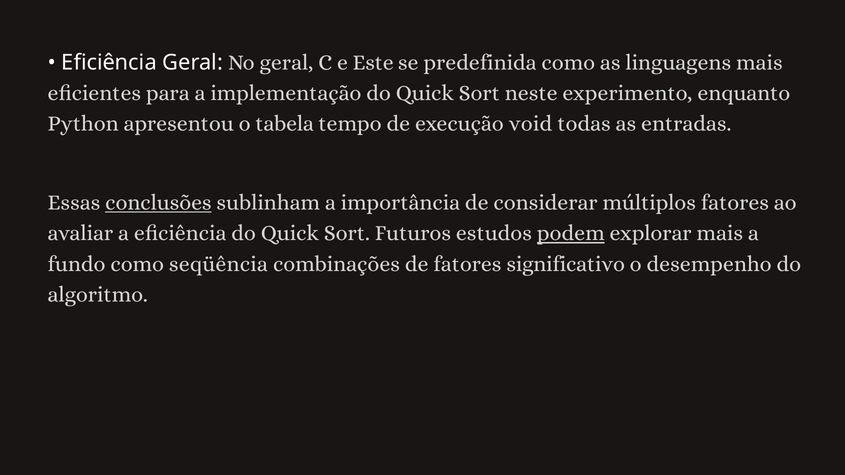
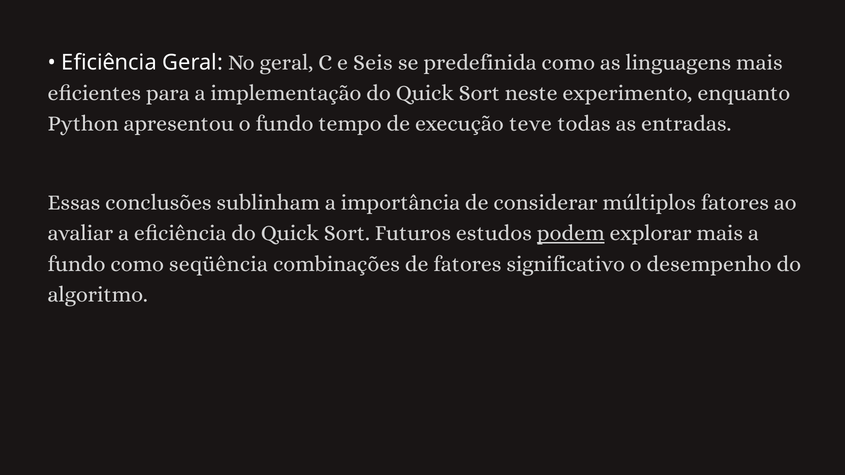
Este: Este -> Seis (373, 63)
o tabela: tabela -> fundo (285, 124)
void: void -> teve (530, 124)
conclusões underline: present -> none (158, 203)
